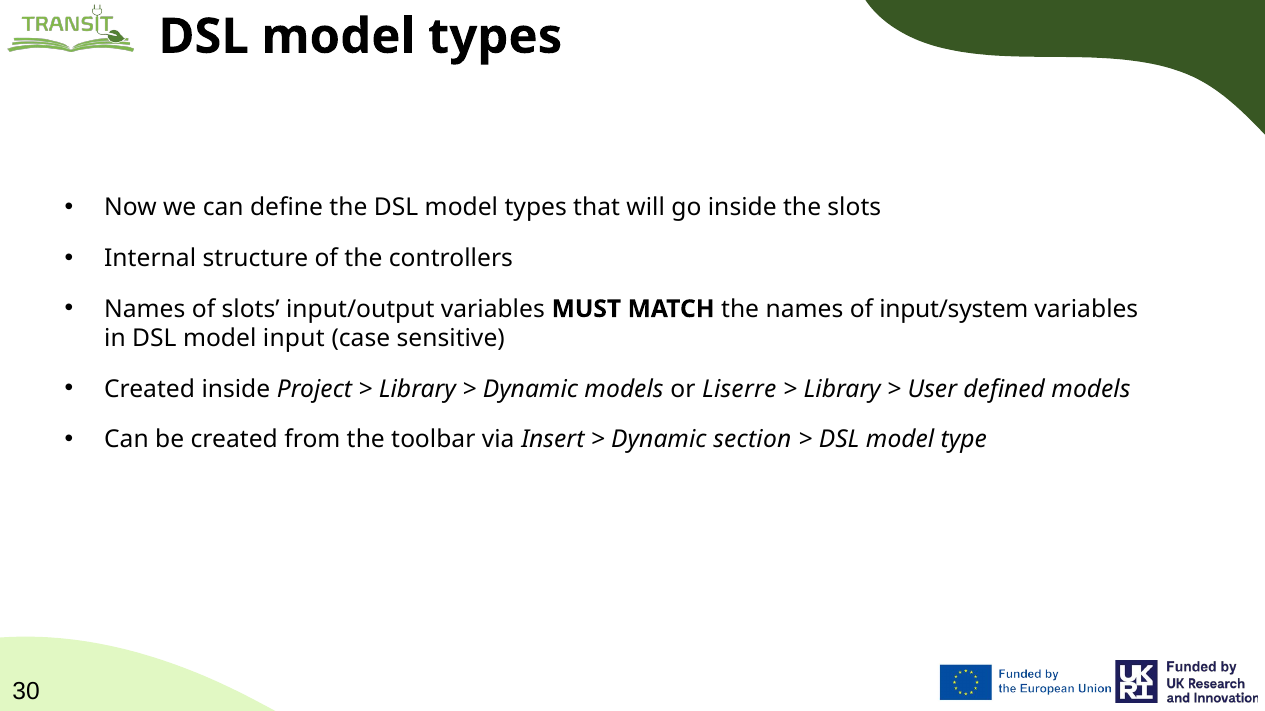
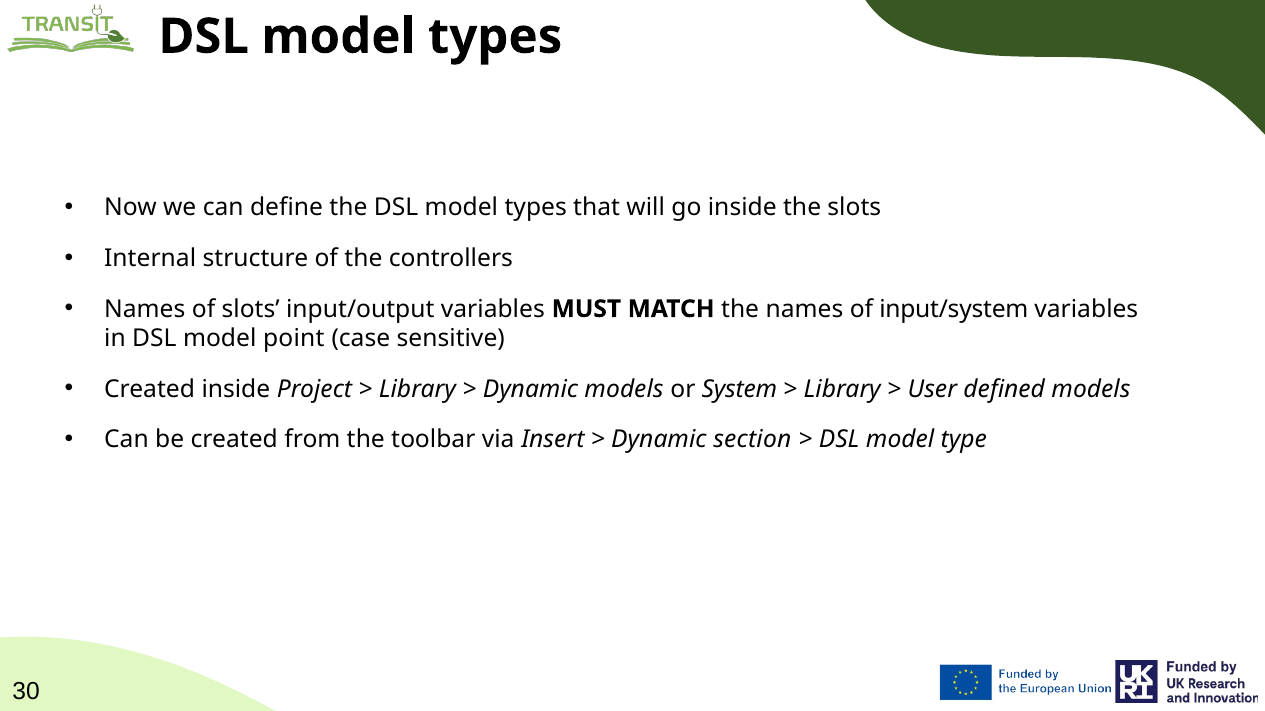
input: input -> point (294, 339)
Liserre: Liserre -> System (739, 389)
